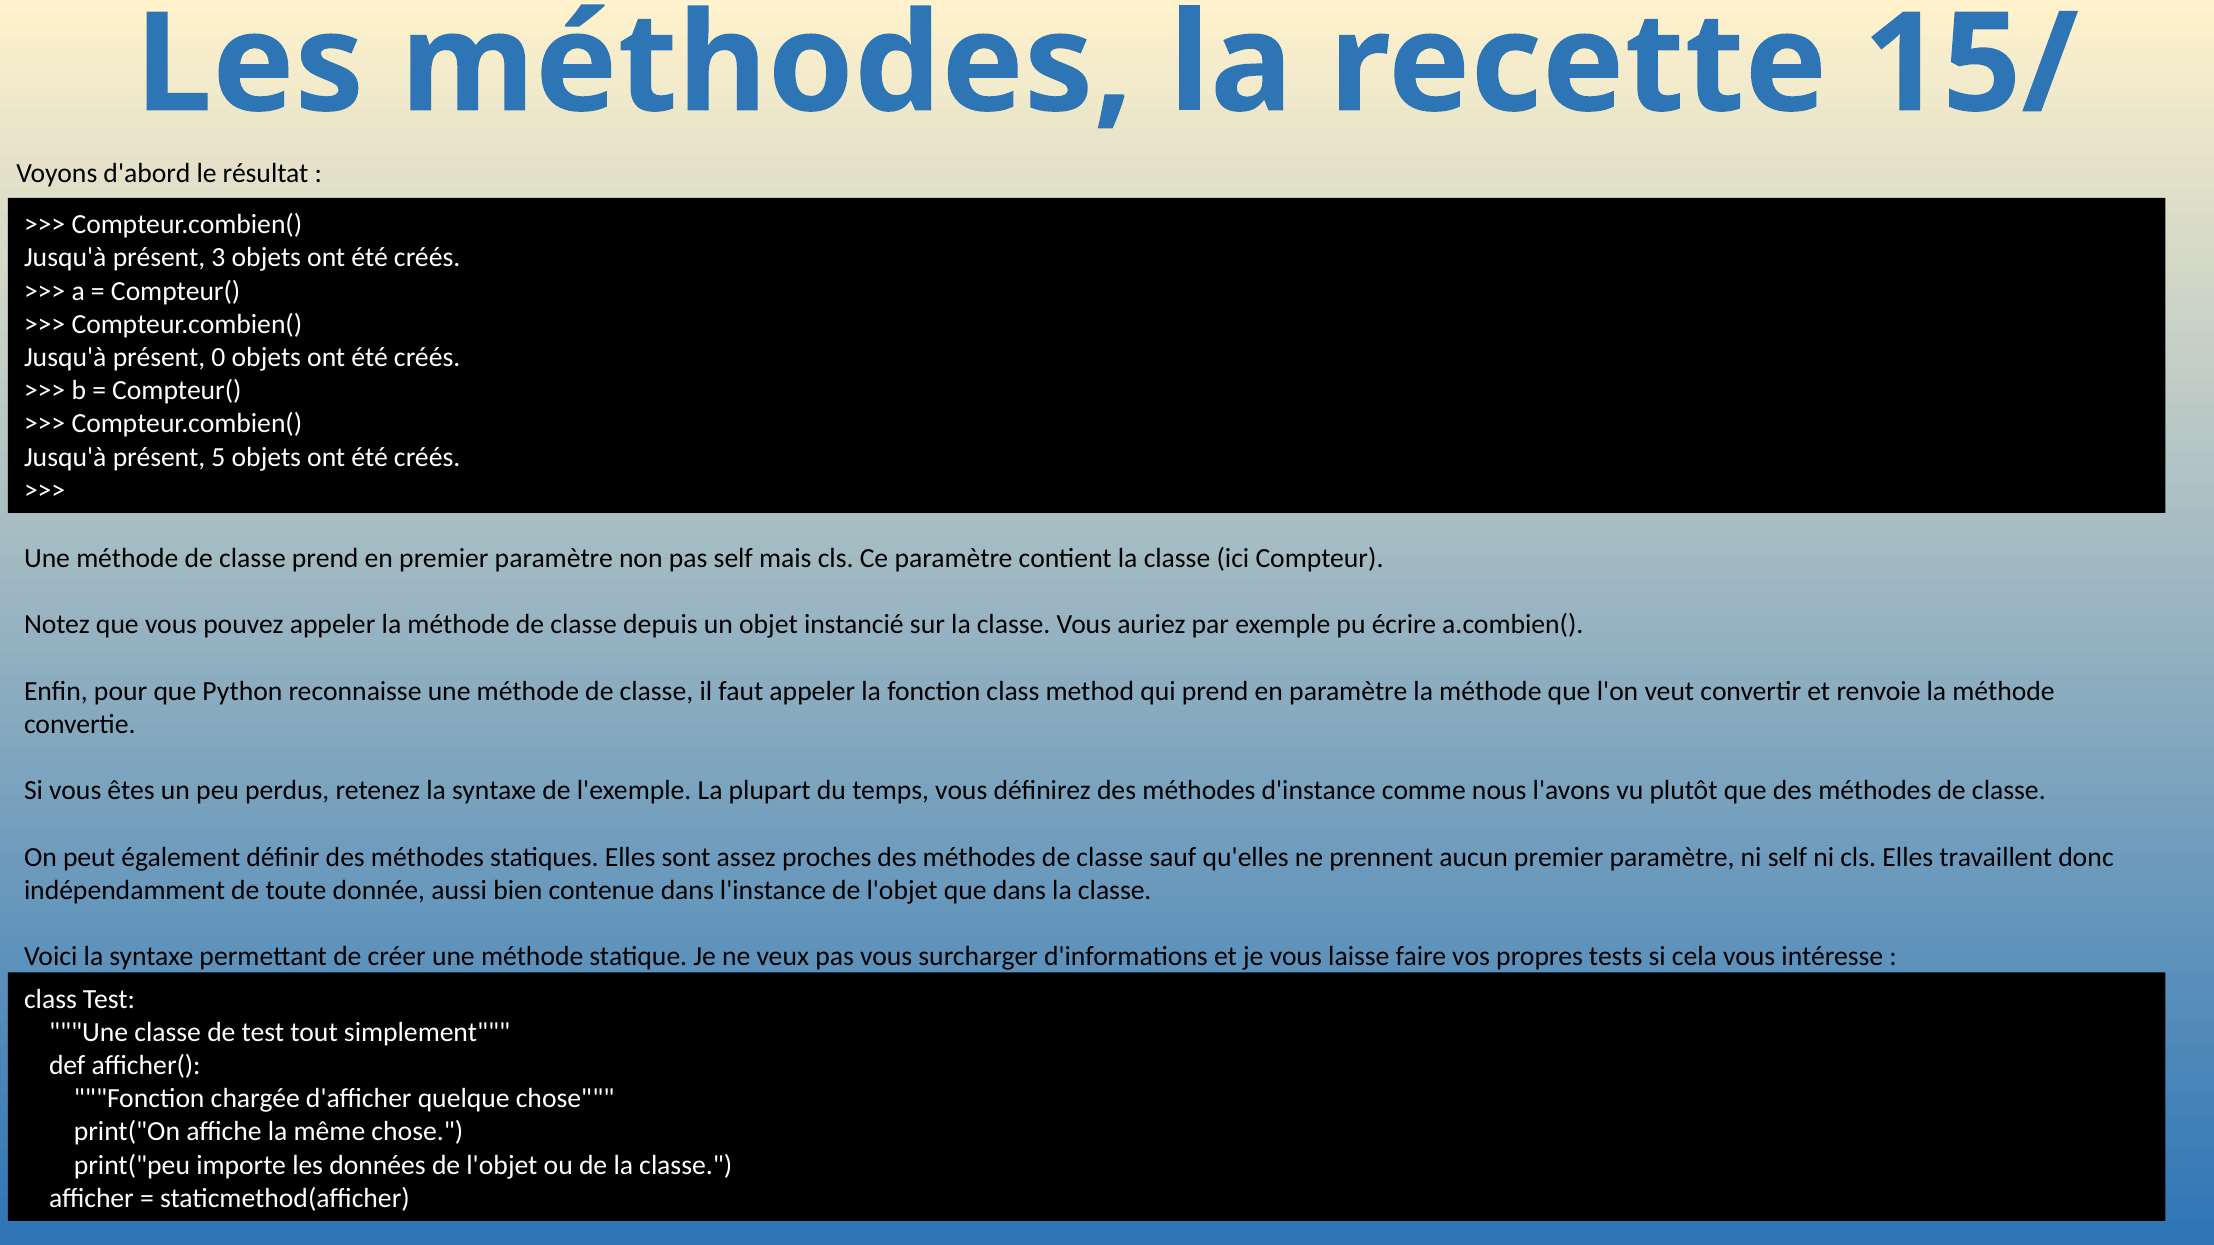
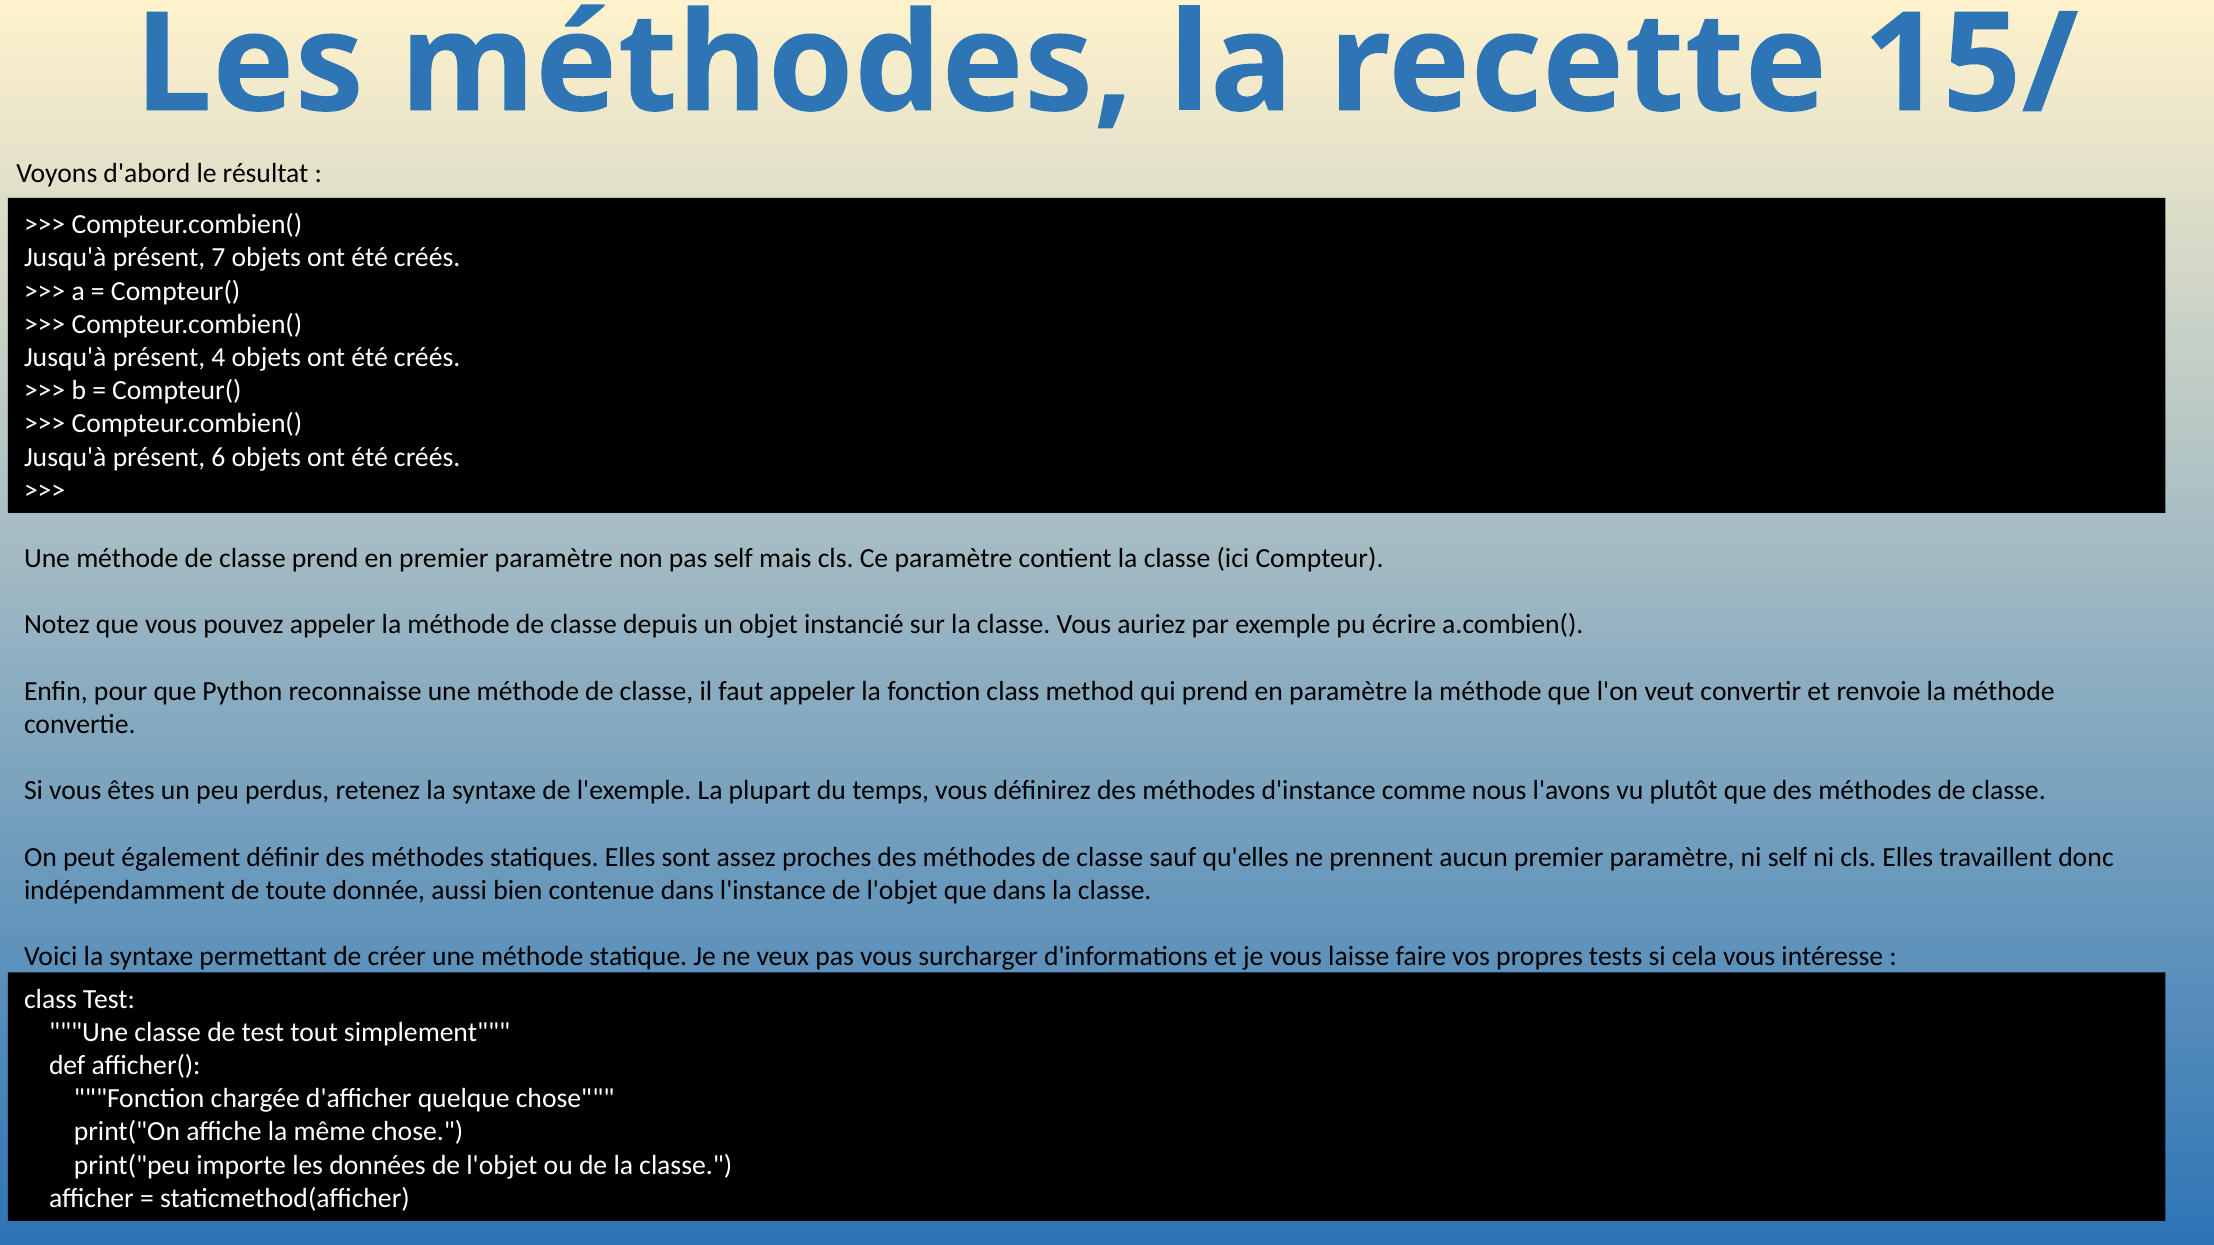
3: 3 -> 7 (218, 258)
0: 0 -> 4 (218, 357)
5: 5 -> 6 (218, 457)
